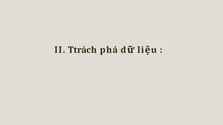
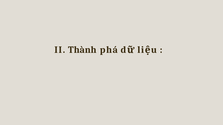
Ttrách: Ttrách -> Thành (82, 50)
